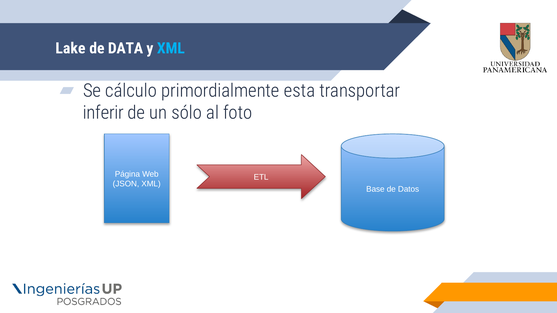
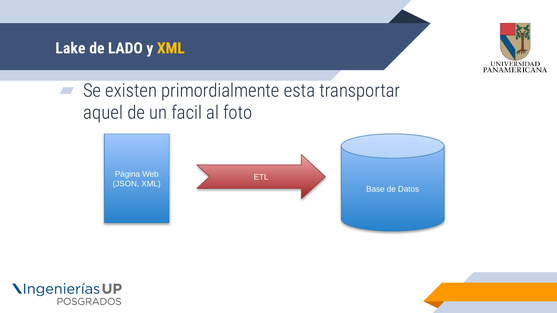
DATA: DATA -> LADO (125, 48)
XML colour: light blue -> yellow (171, 48)
cálculo: cálculo -> existen (131, 91)
inferir: inferir -> aquel (103, 113)
sólo: sólo -> facil (187, 113)
